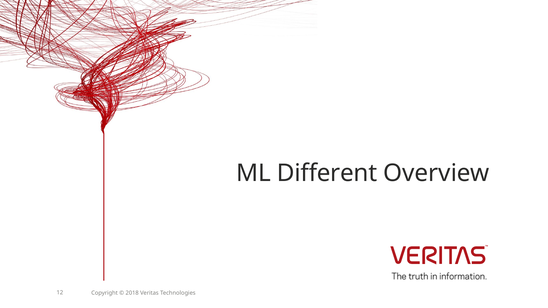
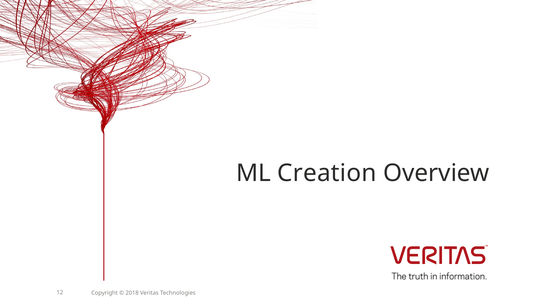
Different: Different -> Creation (327, 173)
